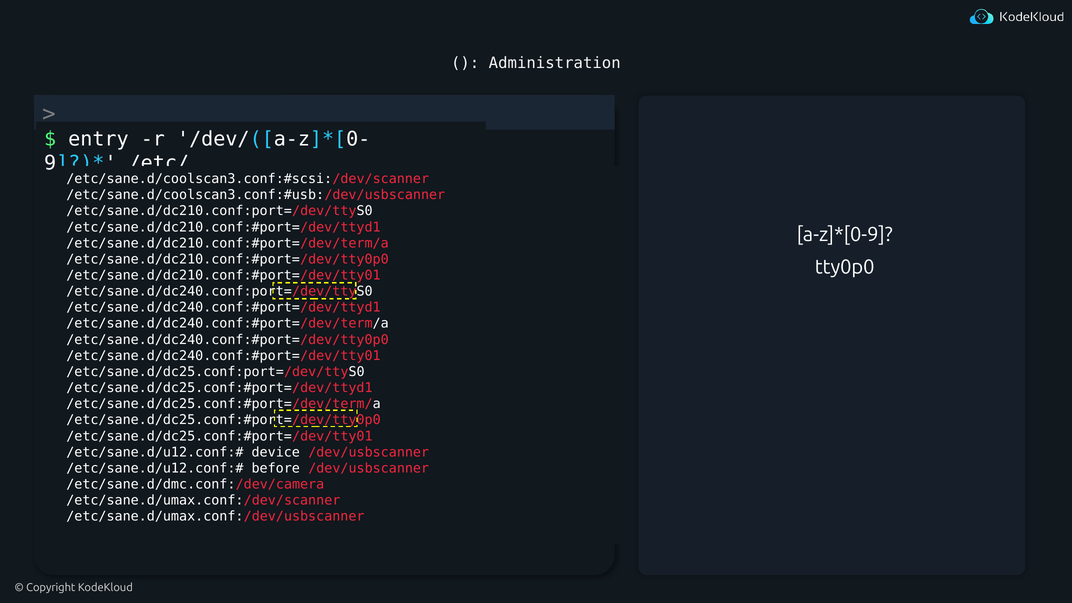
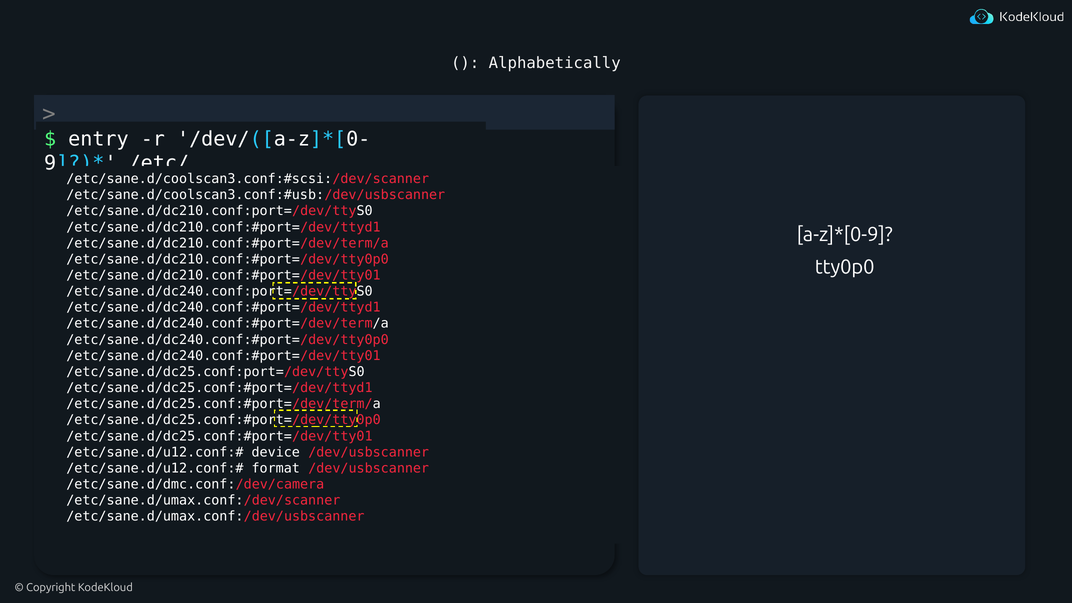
Administration: Administration -> Alphabetically (555, 63)
before: before -> format (276, 468)
